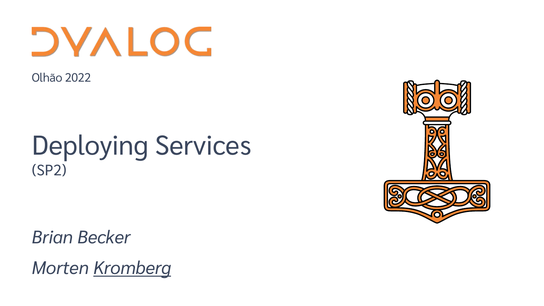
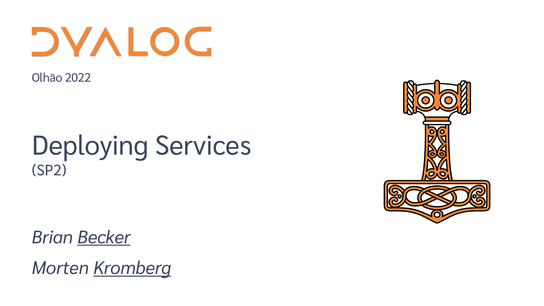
Becker underline: none -> present (104, 237)
